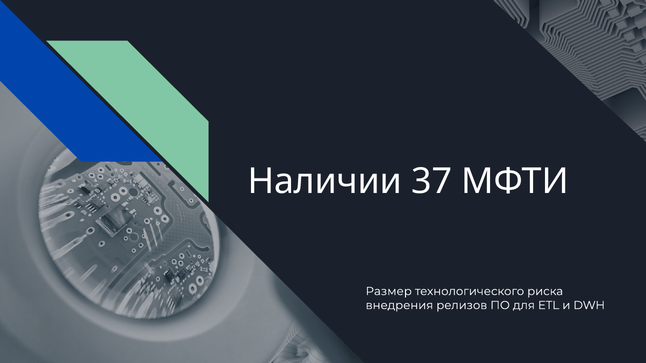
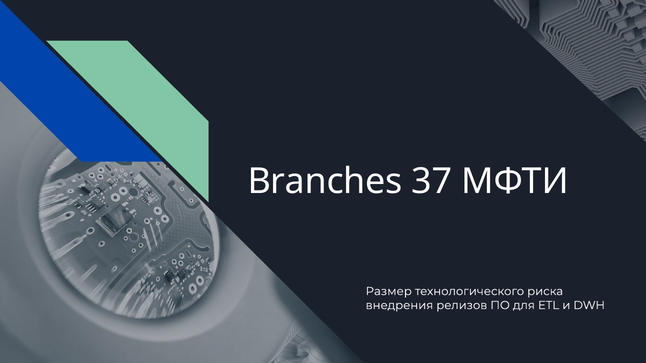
Наличии: Наличии -> Branches (325, 182)
